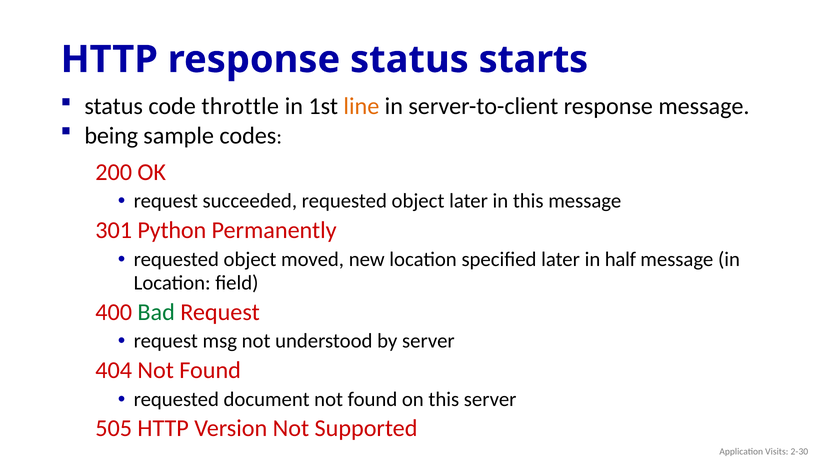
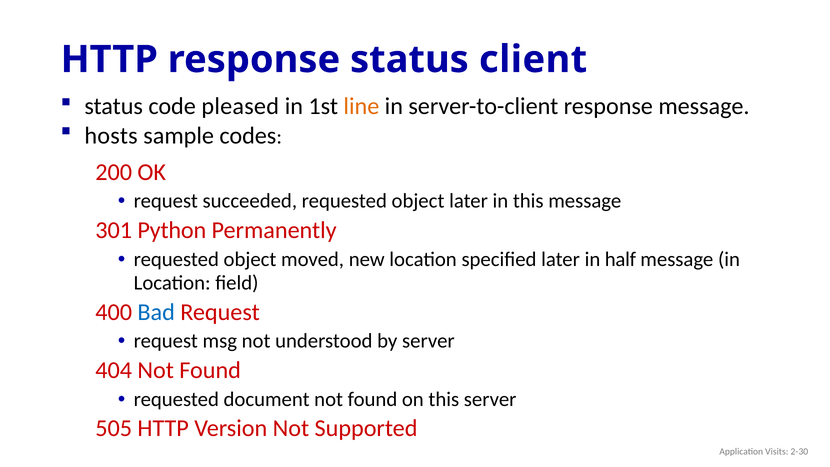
starts: starts -> client (533, 59)
throttle: throttle -> pleased (240, 106)
being: being -> hosts (111, 136)
Bad colour: green -> blue (156, 312)
